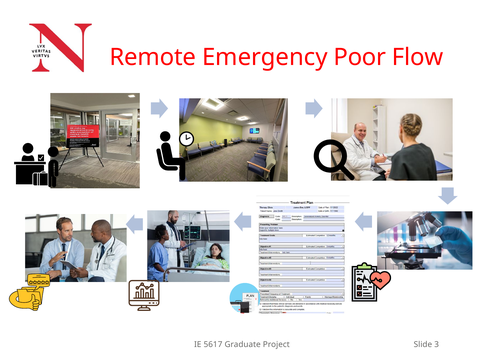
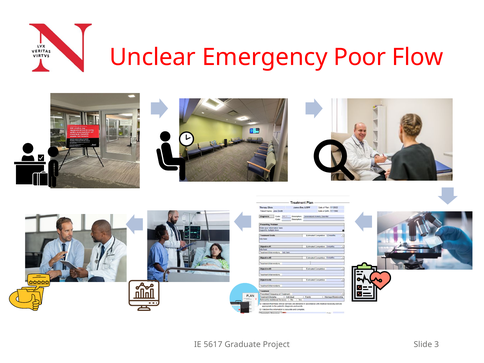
Remote: Remote -> Unclear (153, 57)
